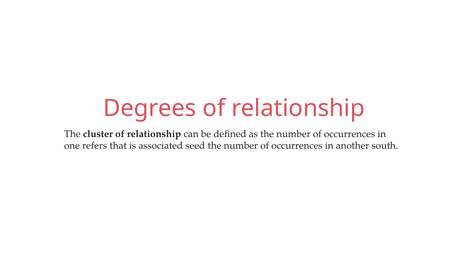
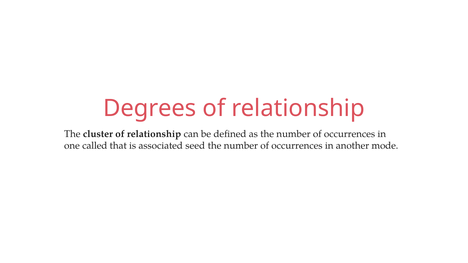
refers: refers -> called (95, 146)
south: south -> mode (385, 146)
